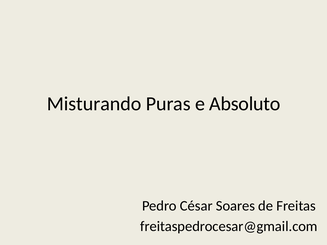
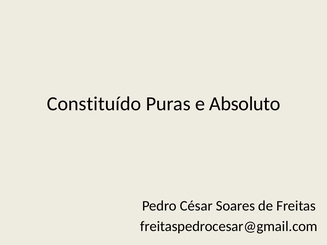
Misturando: Misturando -> Constituído (94, 104)
